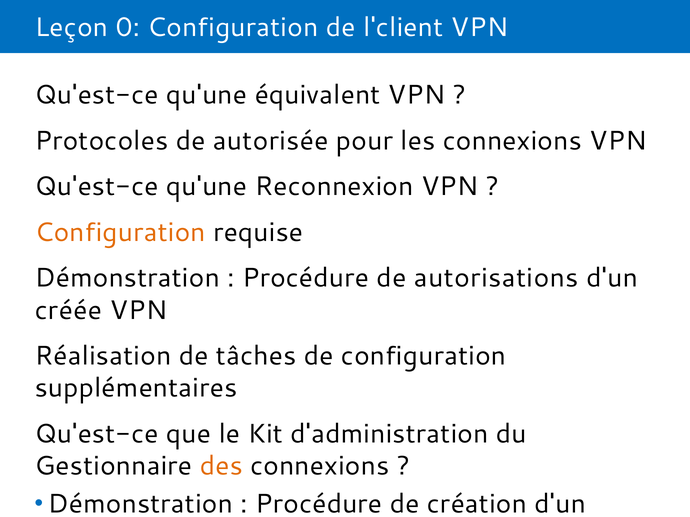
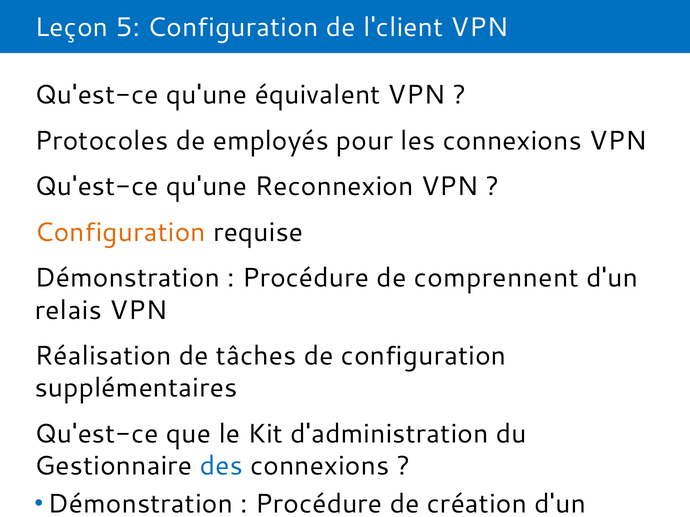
0: 0 -> 5 (128, 27)
autorisée: autorisée -> employés (271, 141)
autorisations: autorisations -> comprennent (496, 278)
créée: créée -> relais (68, 310)
des colour: orange -> blue (221, 467)
